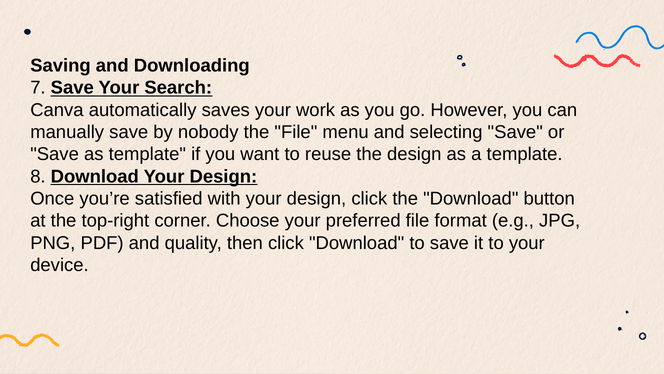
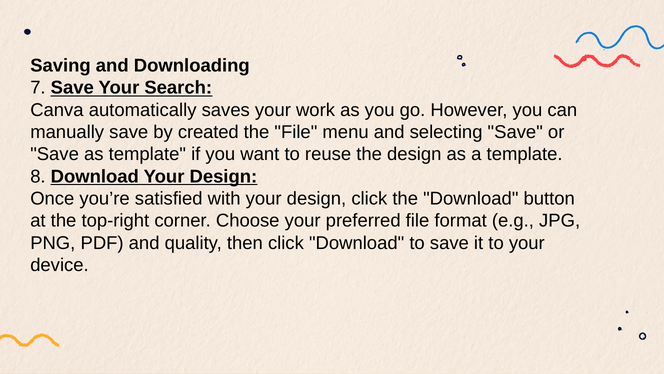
nobody: nobody -> created (208, 132)
